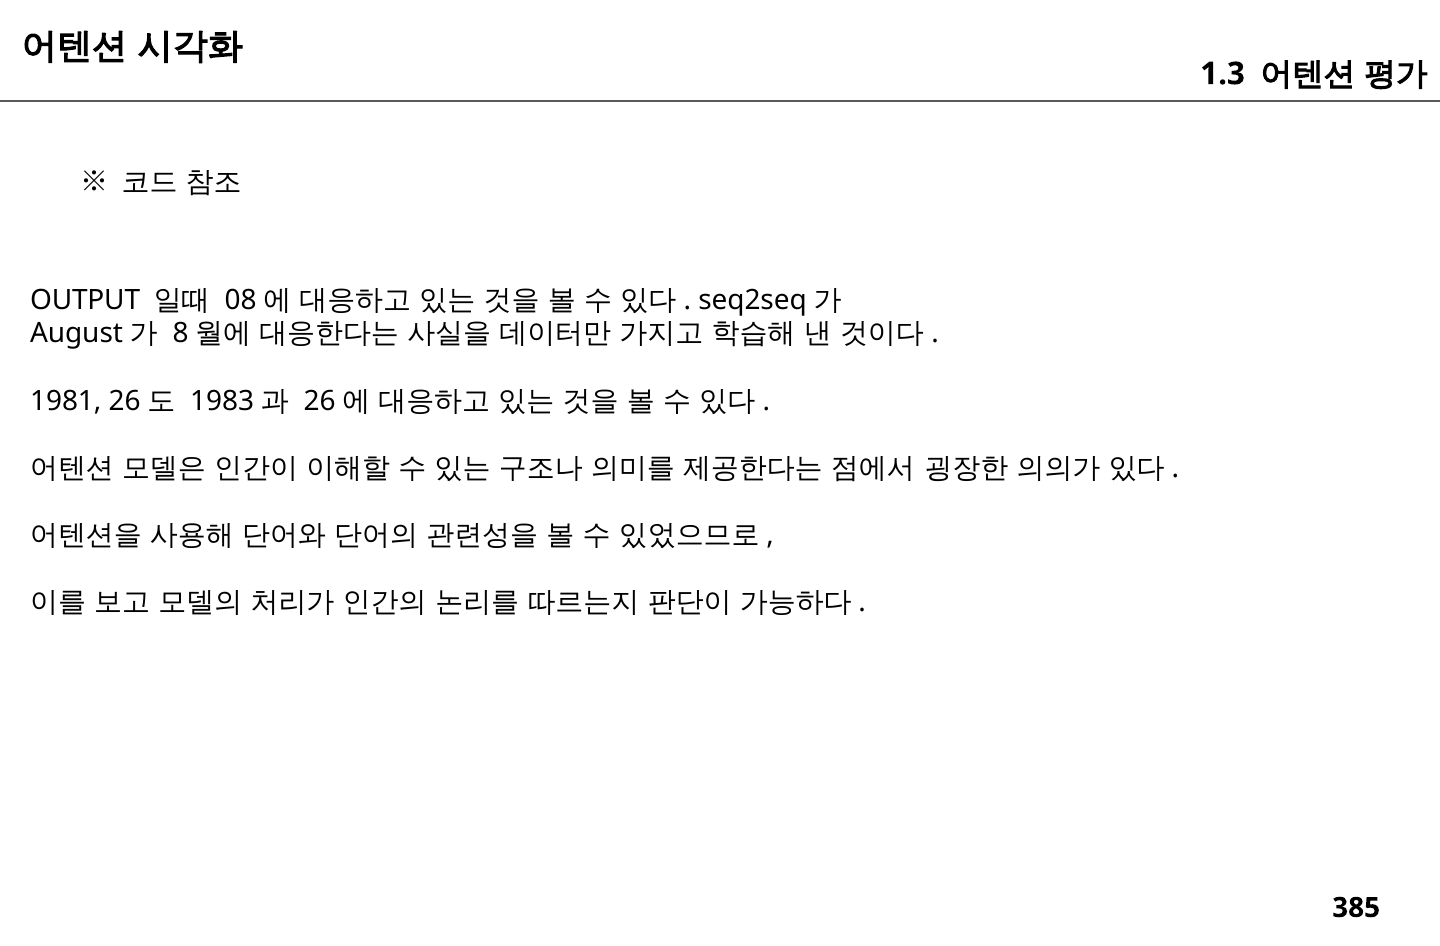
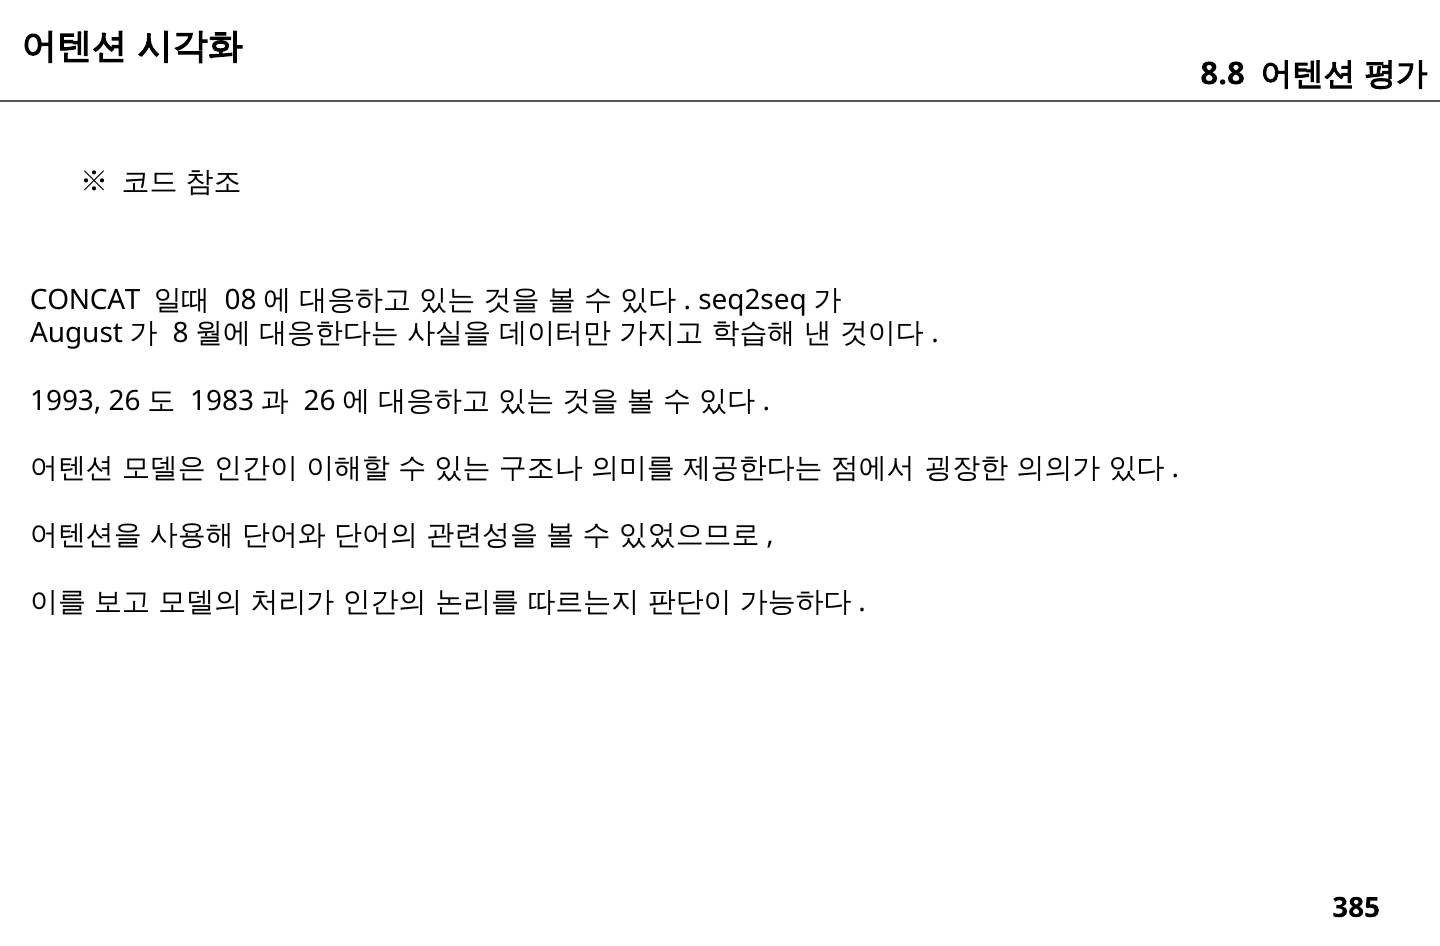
1.3: 1.3 -> 8.8 (1223, 74)
OUTPUT: OUTPUT -> CONCAT (85, 300)
1981: 1981 -> 1993 (66, 401)
